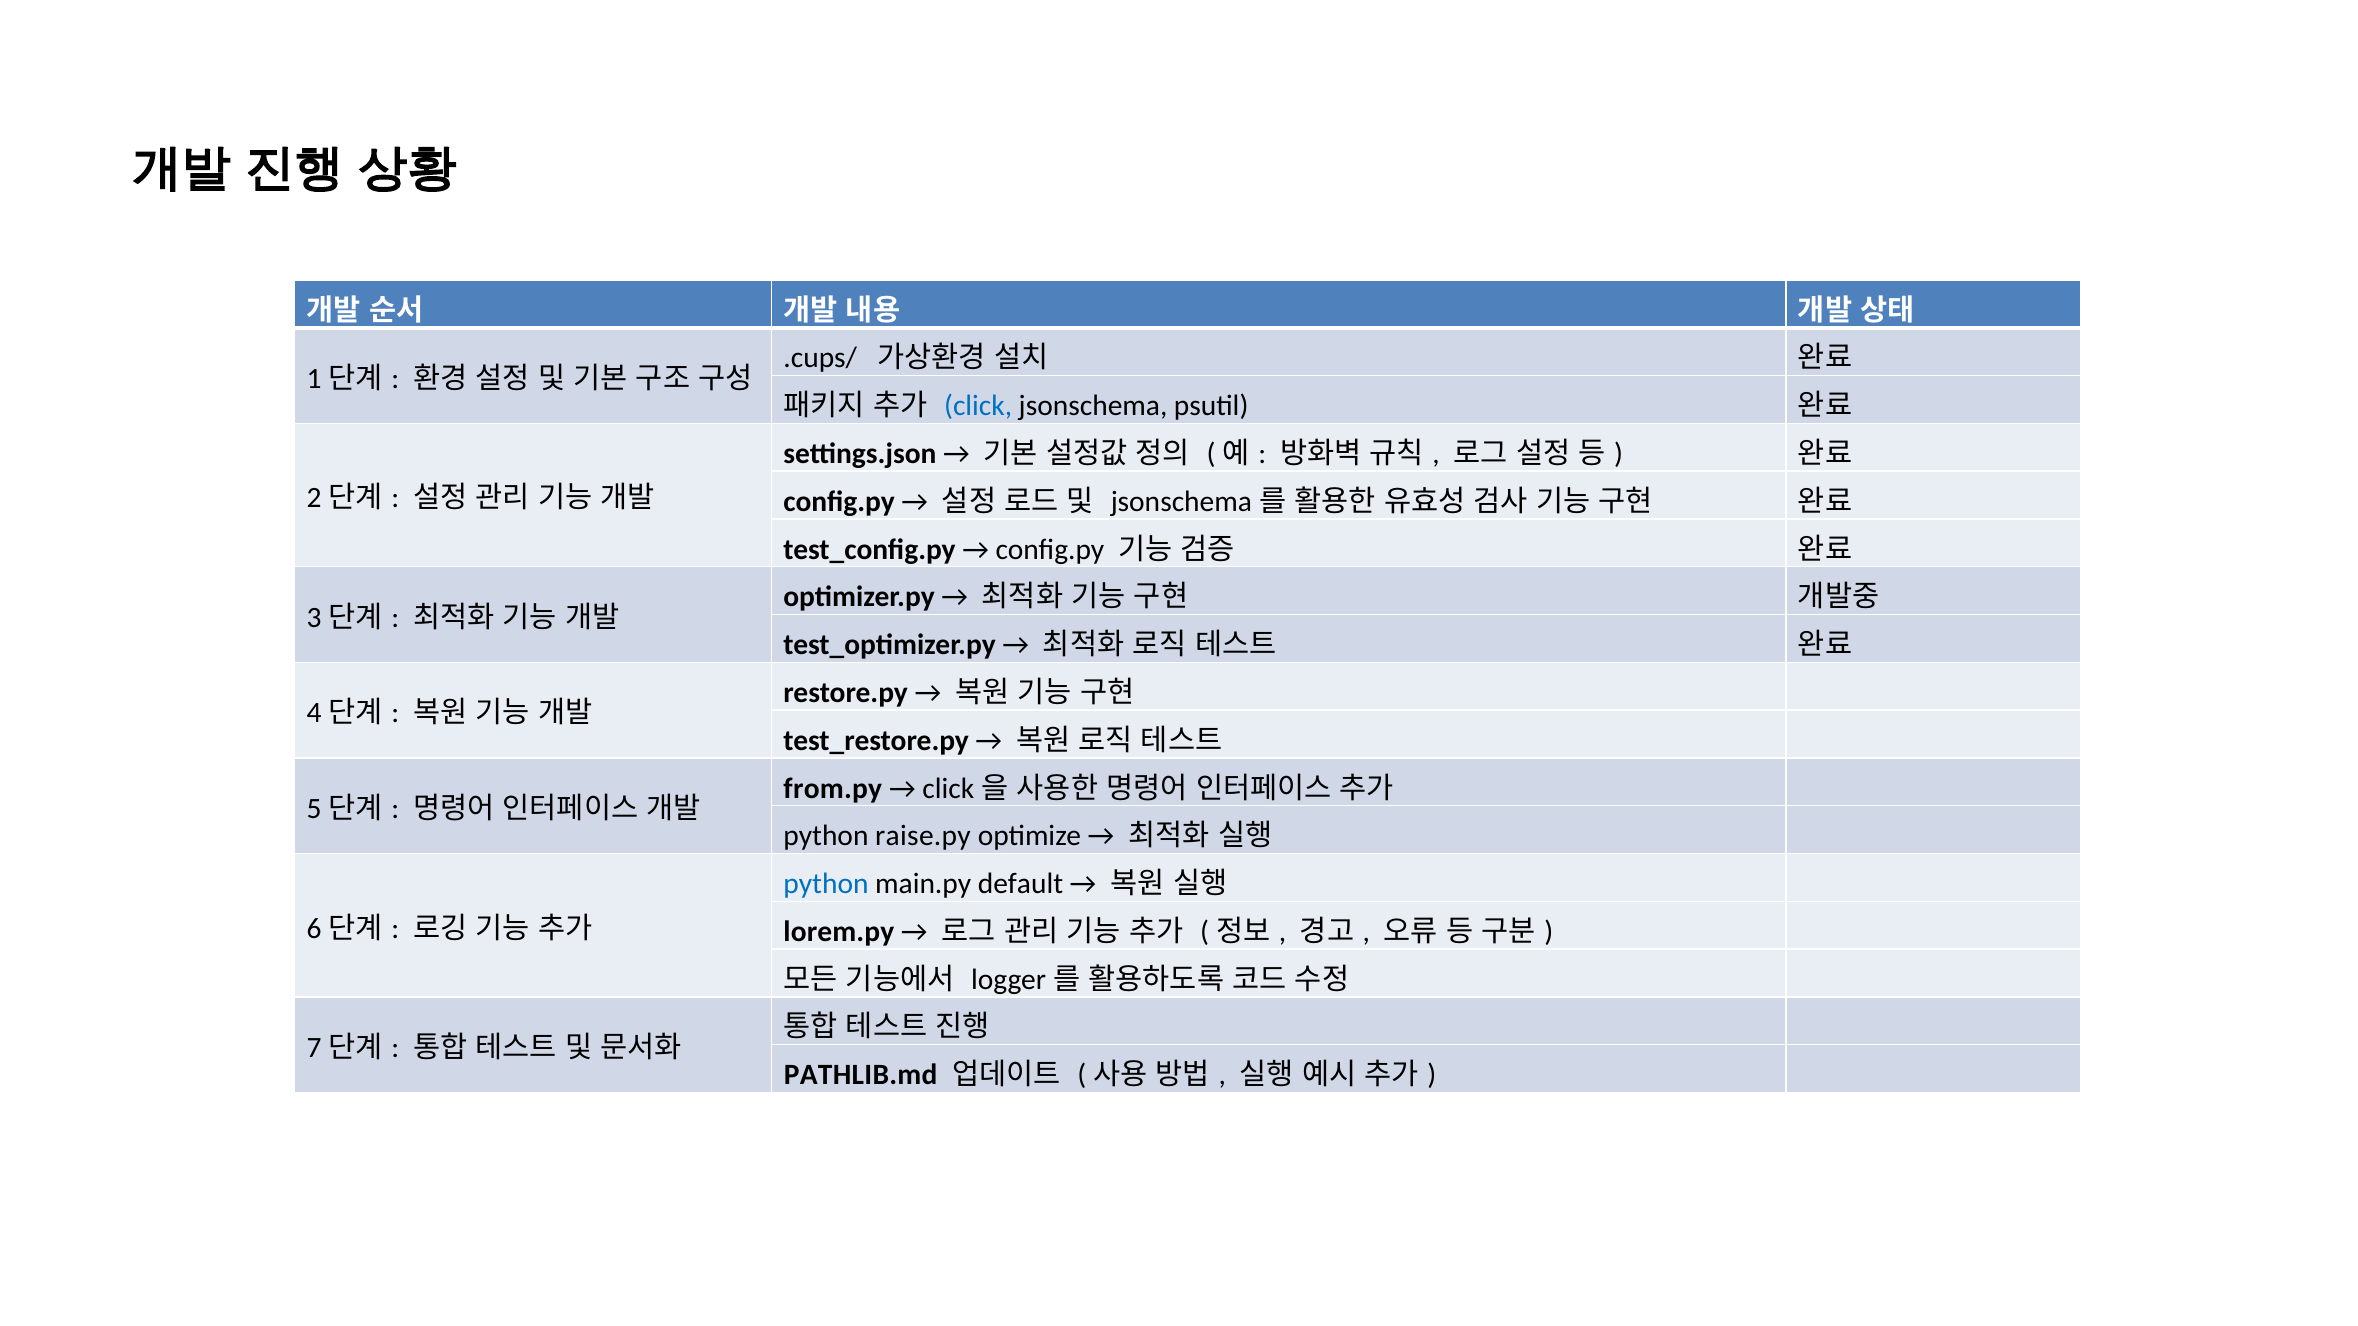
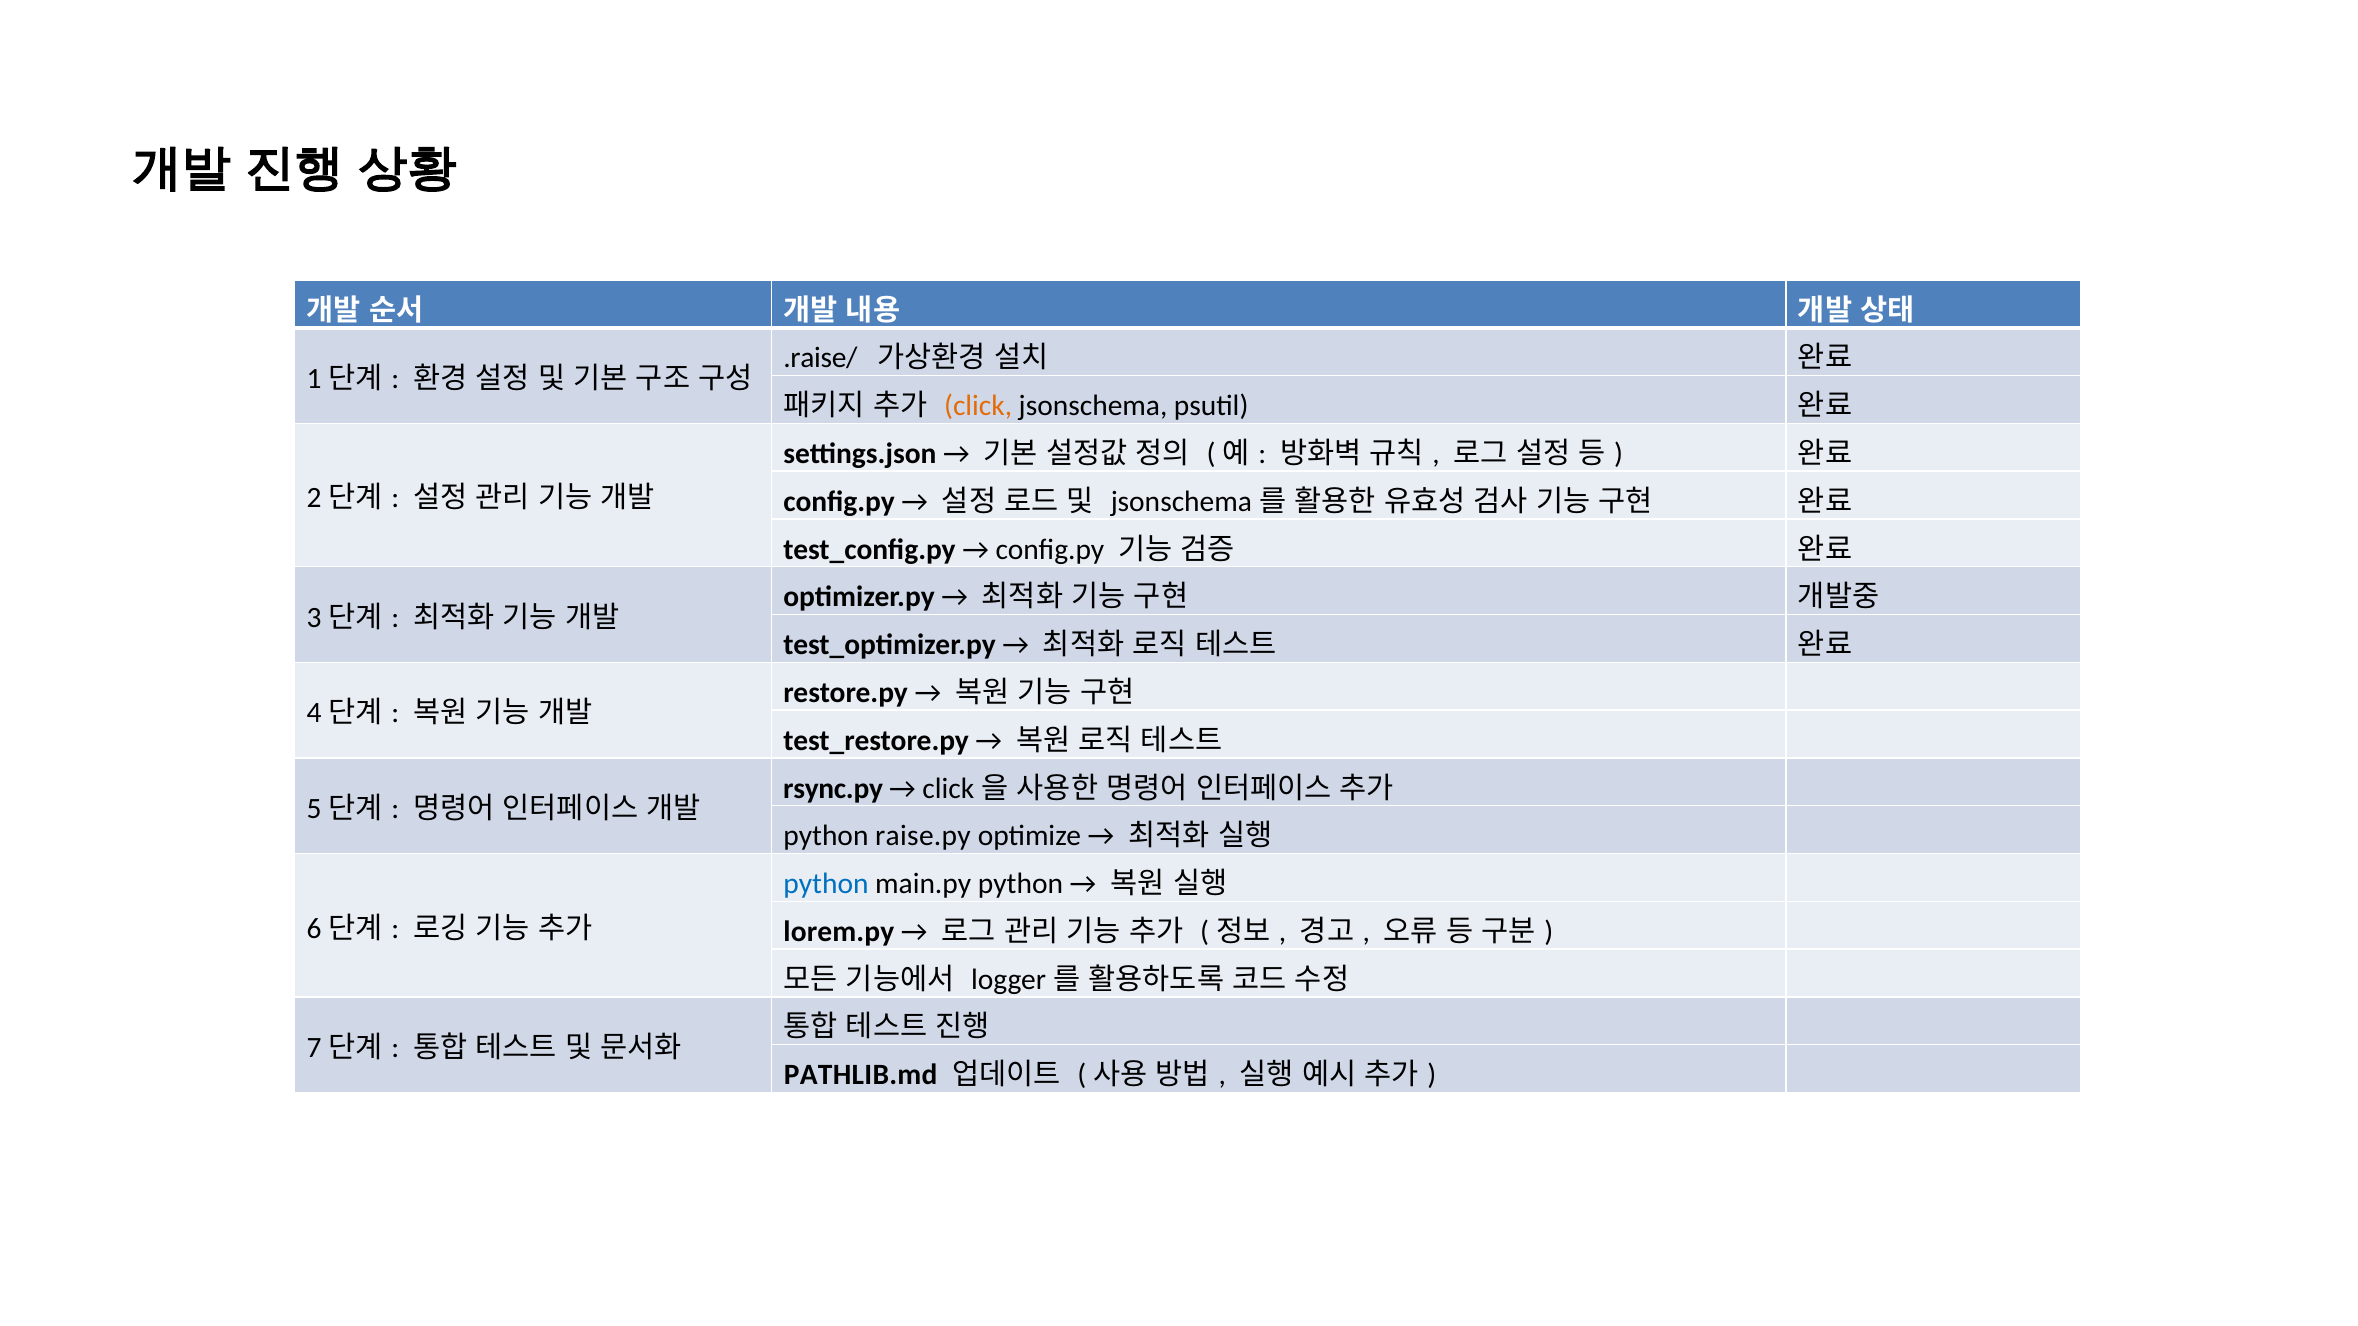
.cups/: .cups/ -> .raise/ (820, 358)
click colour: blue -> orange (978, 406)
from.py: from.py -> rsync.py (833, 789)
main.py default: default -> python (1020, 884)
